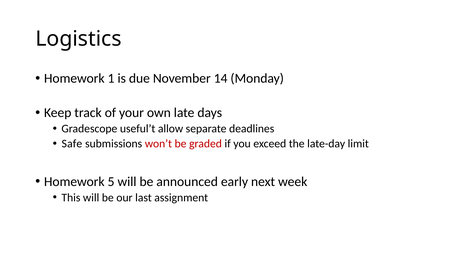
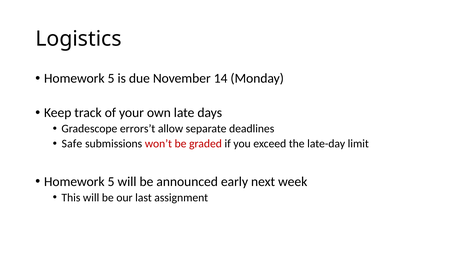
1: 1 -> 5 (111, 78)
useful’t: useful’t -> errors’t (138, 129)
